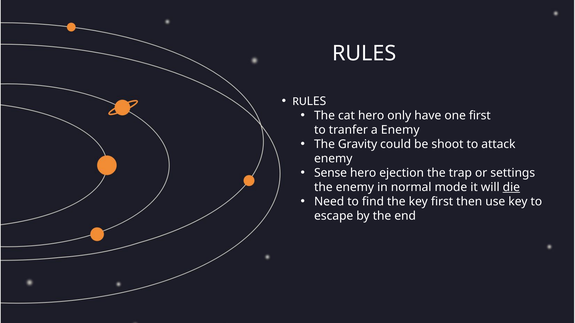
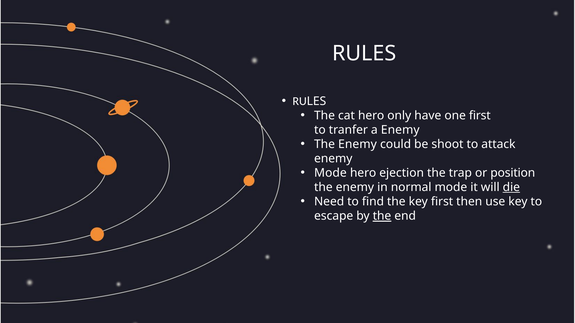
Gravity: Gravity -> Enemy (357, 144)
Sense: Sense -> Mode (330, 173)
settings: settings -> position (513, 173)
the underline: none -> present (382, 216)
